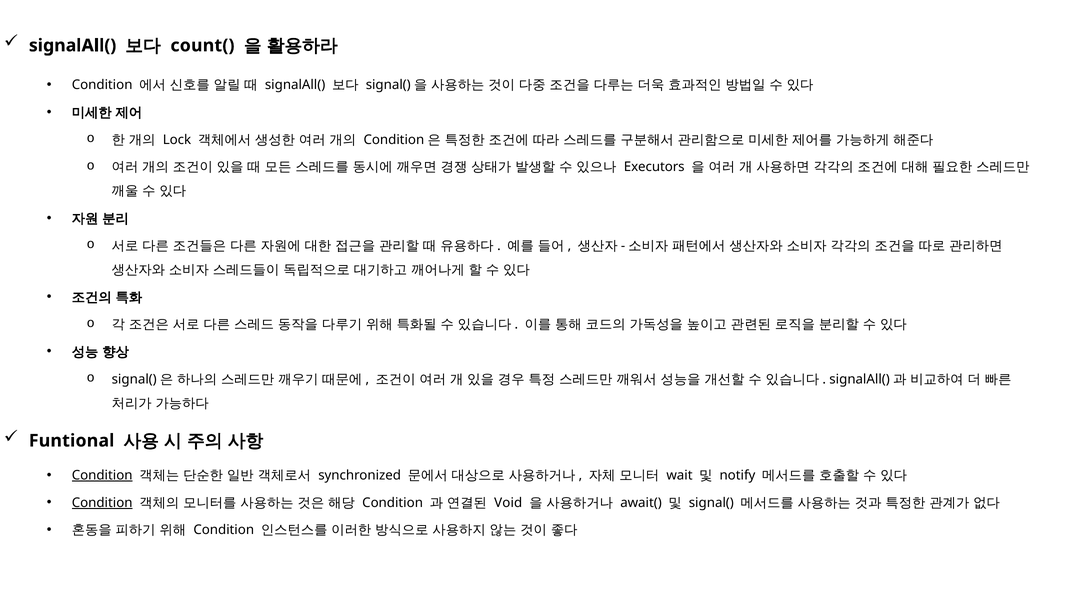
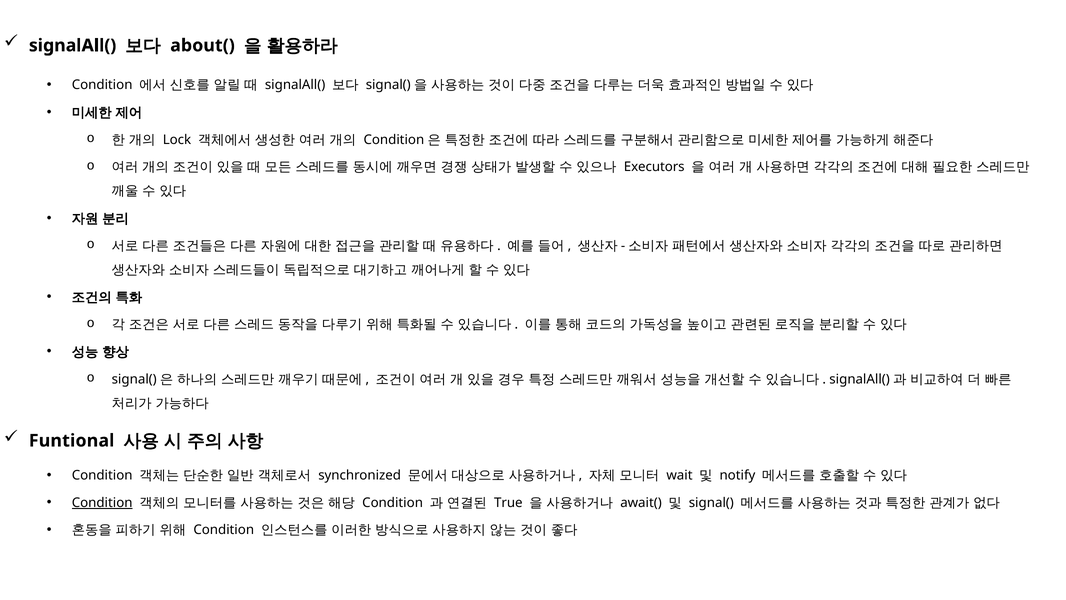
count(: count( -> about( (203, 45)
Condition underline: present -> none (102, 475)
Void: Void -> True (508, 502)
